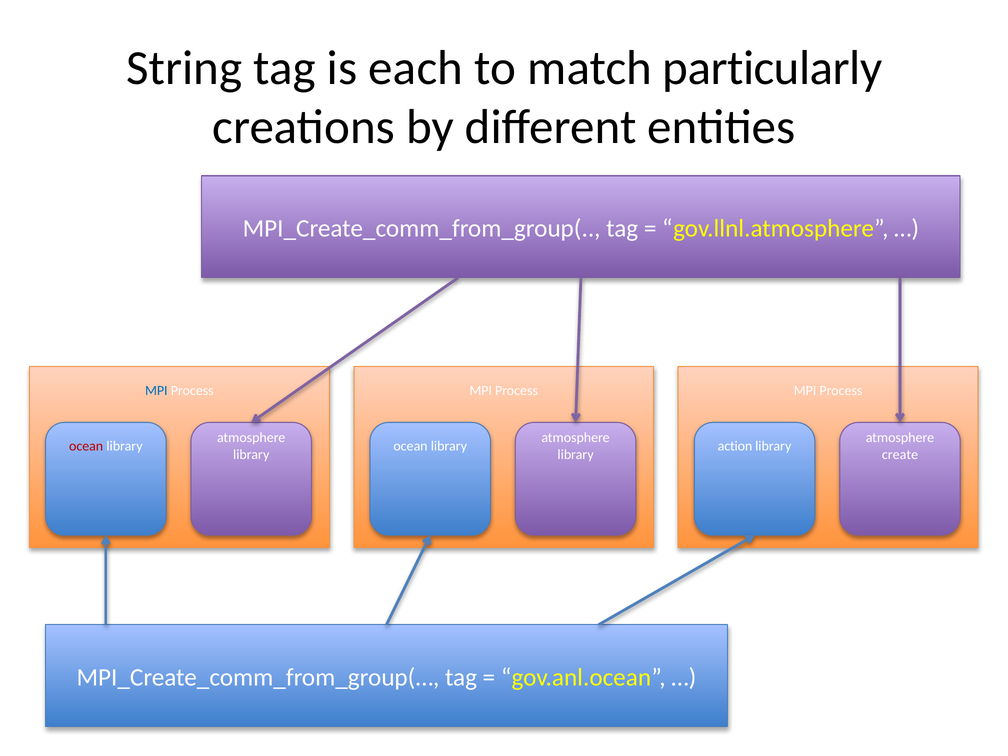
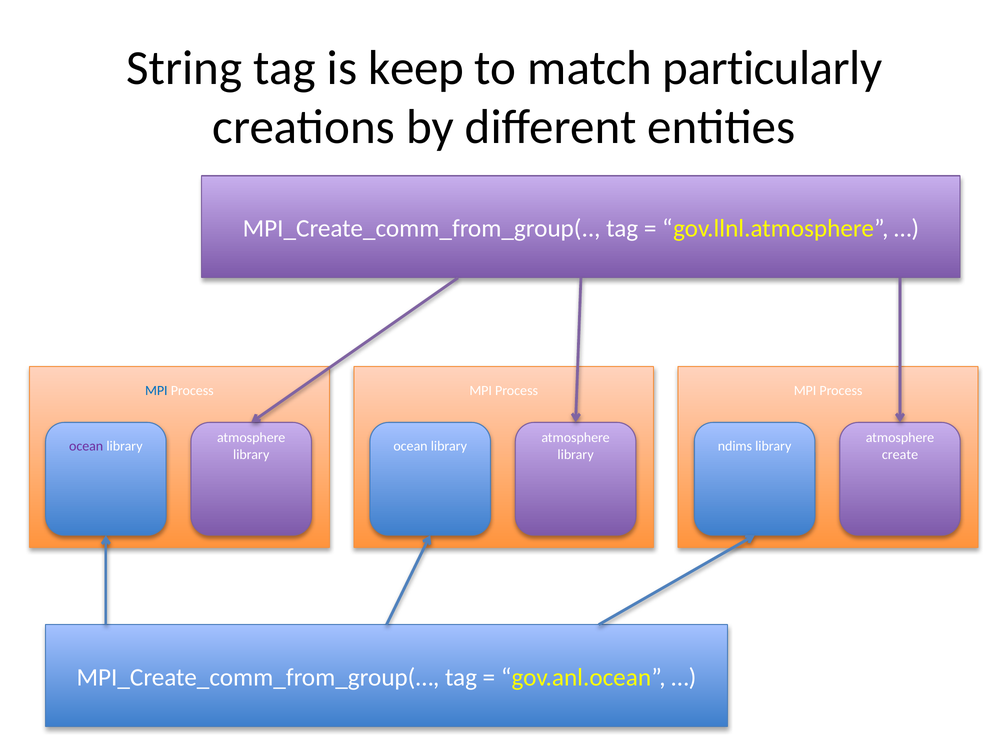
each: each -> keep (416, 68)
ocean colour: red -> purple (86, 446)
action: action -> ndims (735, 446)
